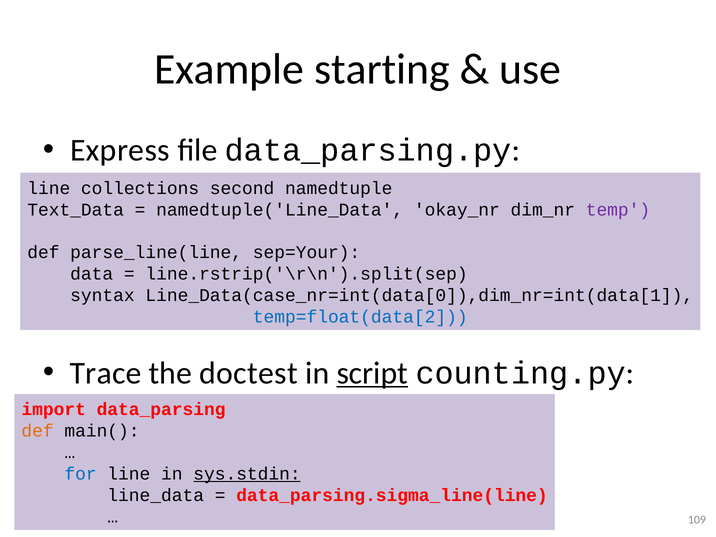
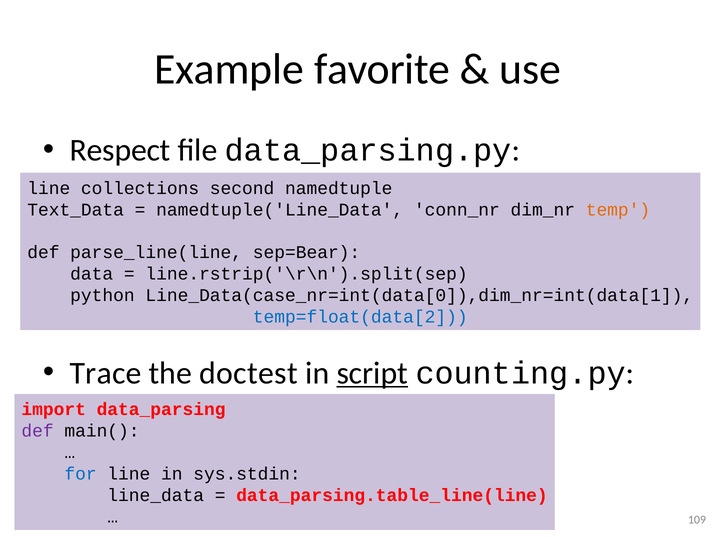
starting: starting -> favorite (382, 69)
Express: Express -> Respect (120, 150)
okay_nr: okay_nr -> conn_nr (457, 210)
temp colour: purple -> orange (618, 210)
sep=Your: sep=Your -> sep=Bear (307, 253)
syntax: syntax -> python (102, 296)
def colour: orange -> purple (38, 431)
sys.stdin underline: present -> none (247, 474)
data_parsing.sigma_line(line: data_parsing.sigma_line(line -> data_parsing.table_line(line (392, 495)
